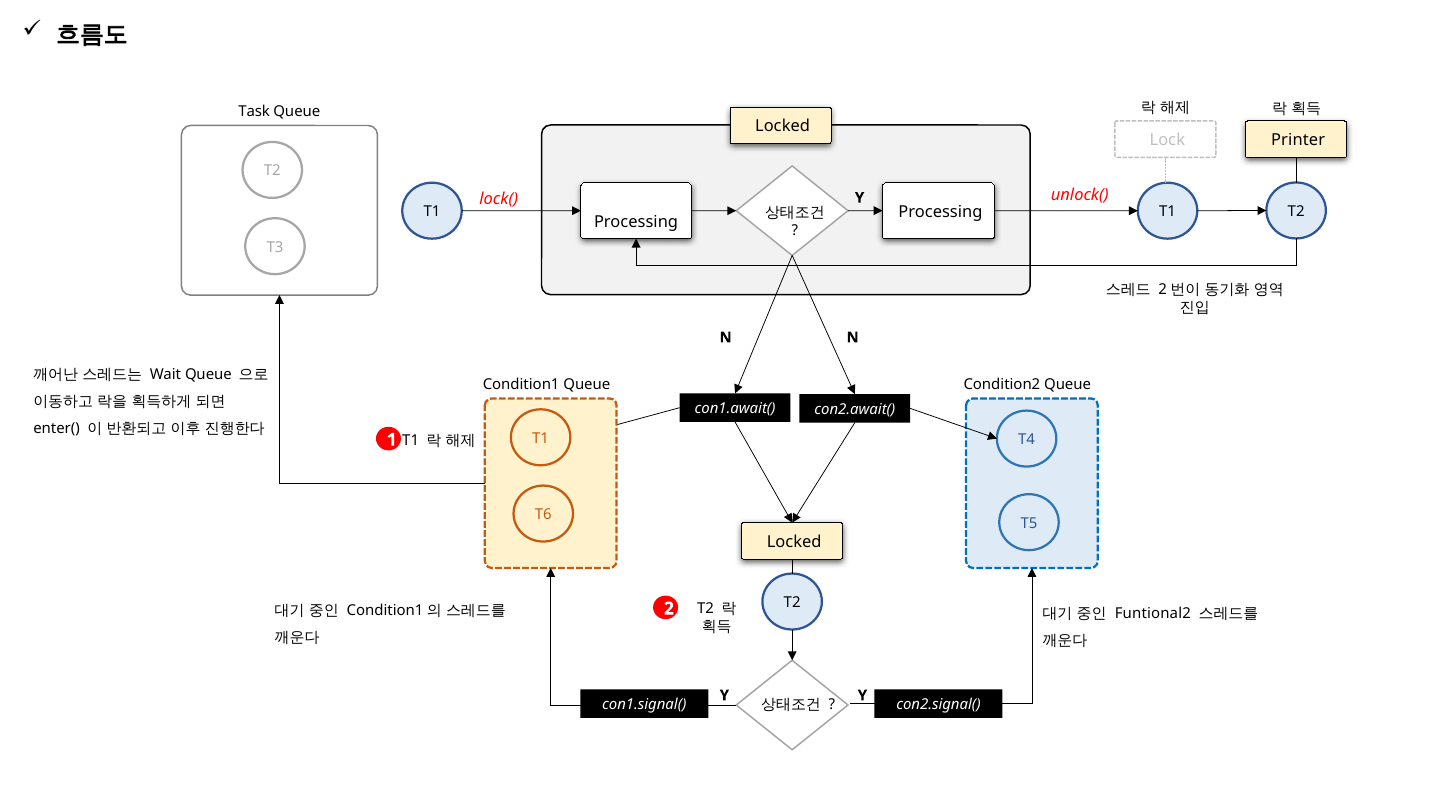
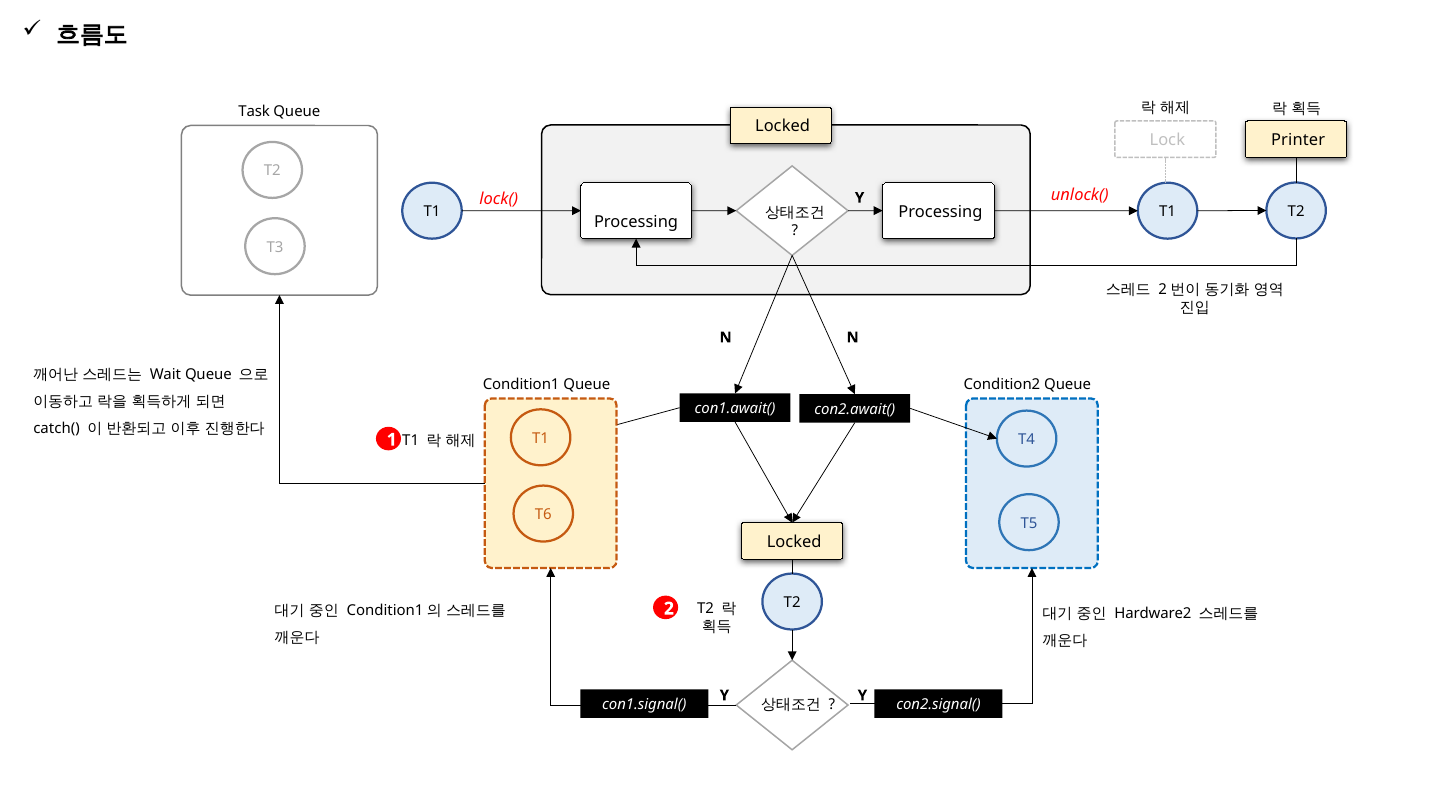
enter(: enter( -> catch( (57, 429)
Funtional2: Funtional2 -> Hardware2 (1153, 613)
